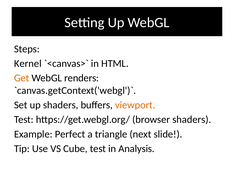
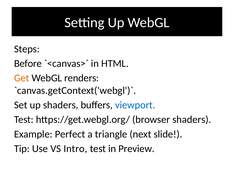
Kernel: Kernel -> Before (28, 64)
viewport colour: orange -> blue (135, 105)
Cube: Cube -> Intro (75, 149)
Analysis: Analysis -> Preview (137, 149)
